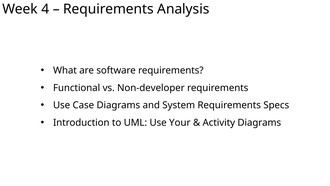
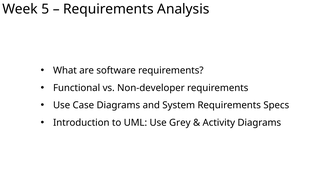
4: 4 -> 5 (45, 9)
Your: Your -> Grey (180, 122)
